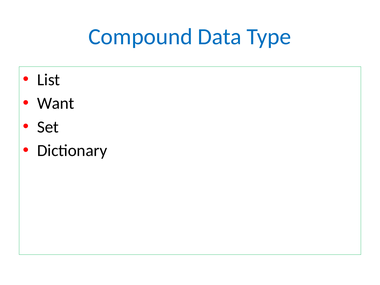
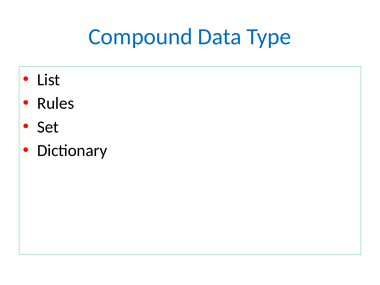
Want: Want -> Rules (56, 103)
